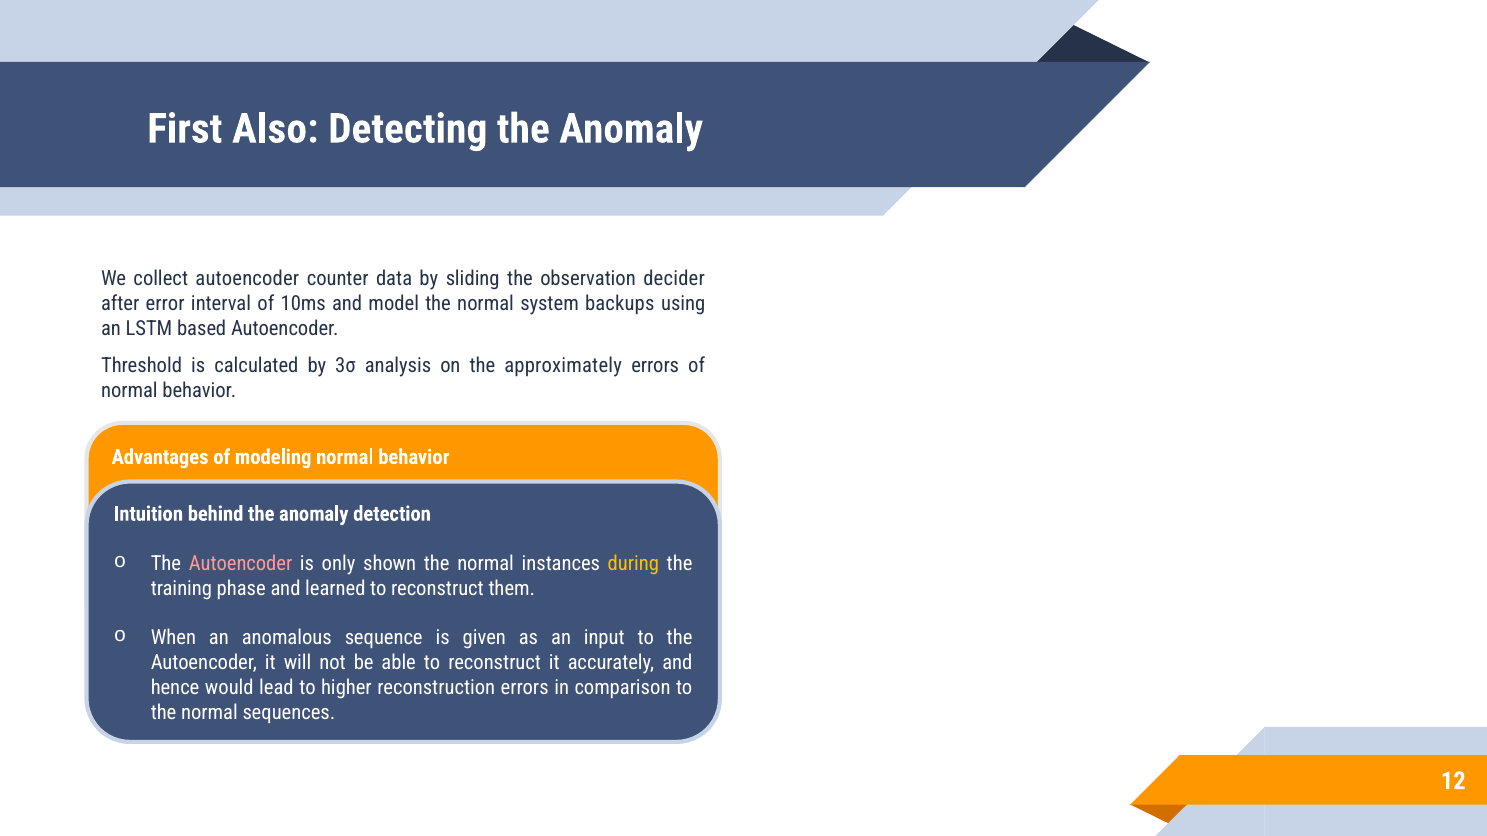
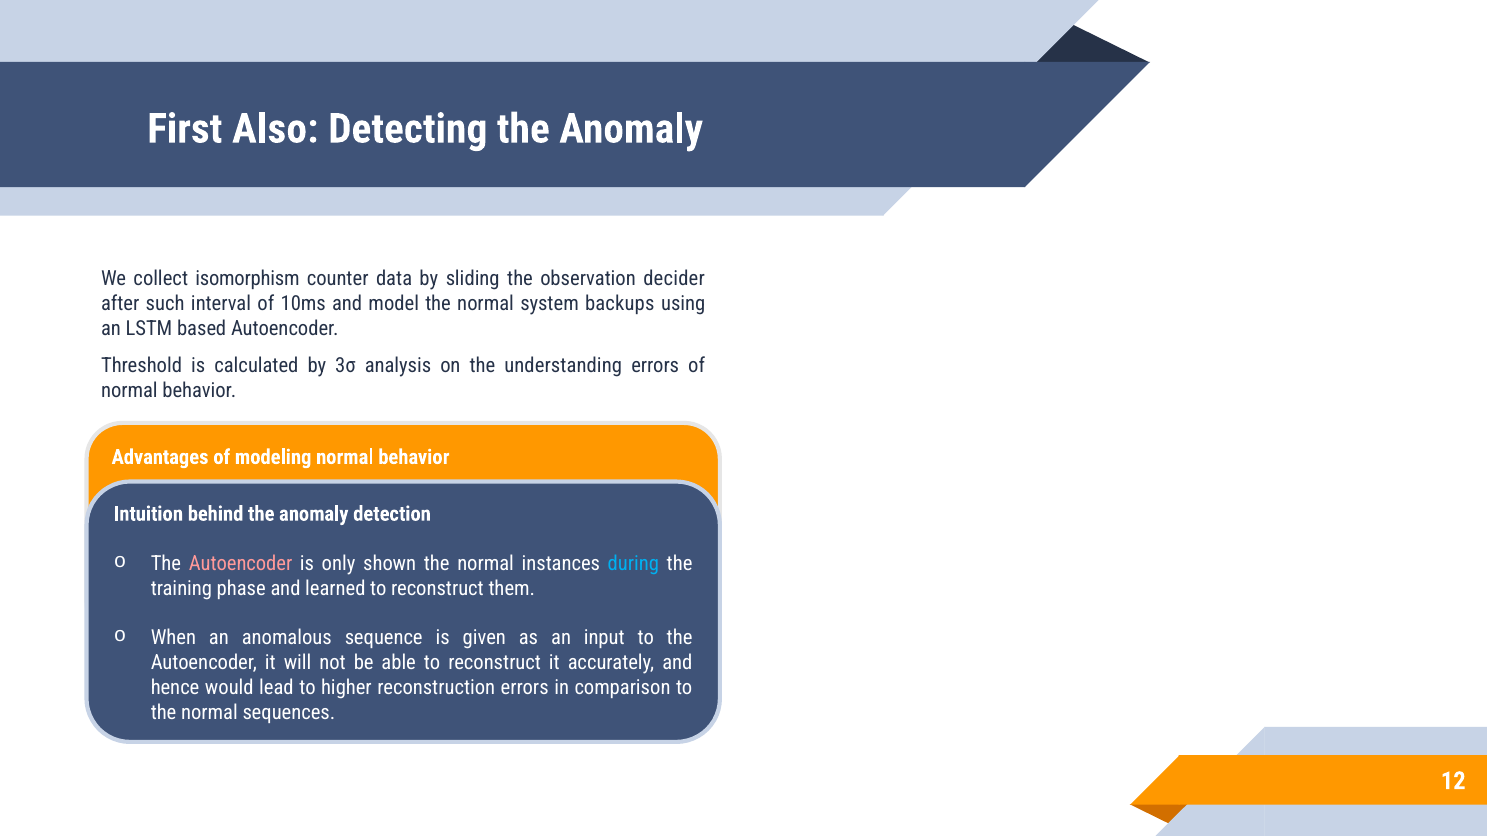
collect autoencoder: autoencoder -> isomorphism (248, 279)
error: error -> such (165, 304)
approximately: approximately -> understanding (563, 366)
during colour: yellow -> light blue (633, 564)
